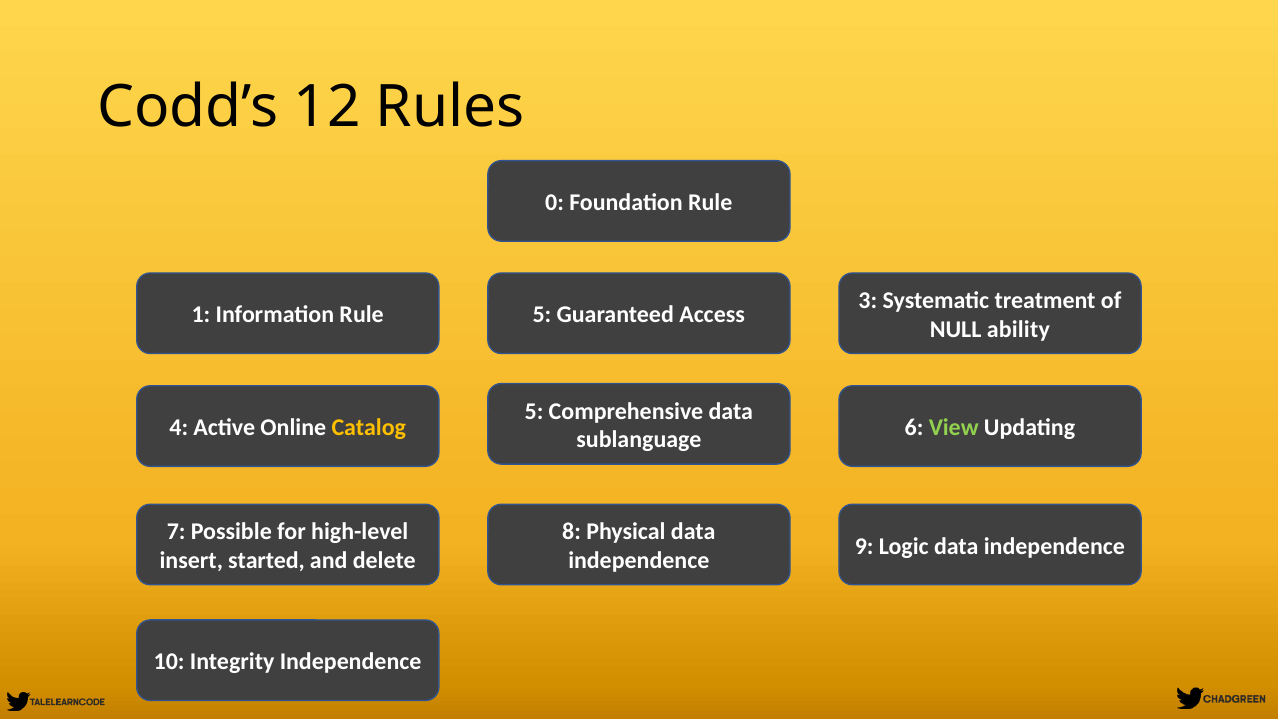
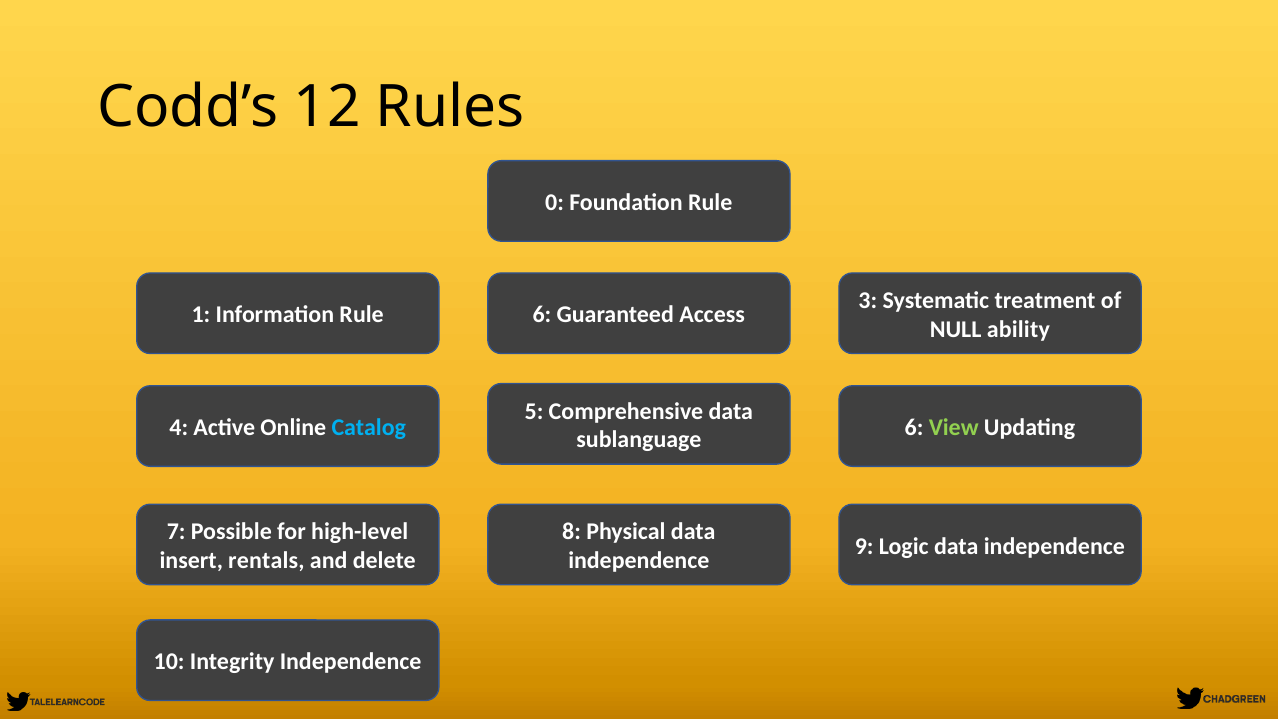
Rule 5: 5 -> 6 (542, 315)
Catalog colour: yellow -> light blue (369, 428)
started: started -> rentals (266, 560)
